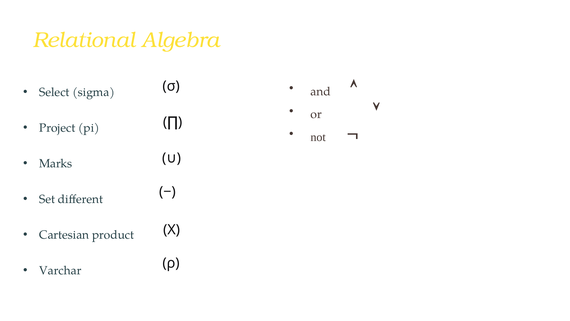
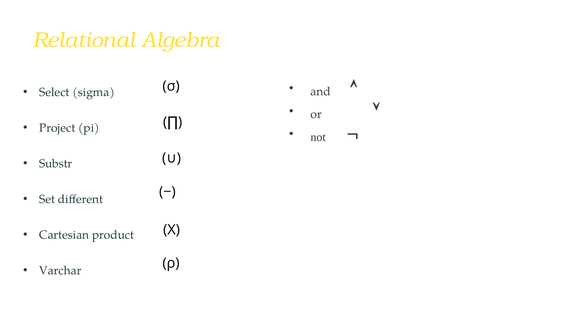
Marks: Marks -> Substr (56, 163)
